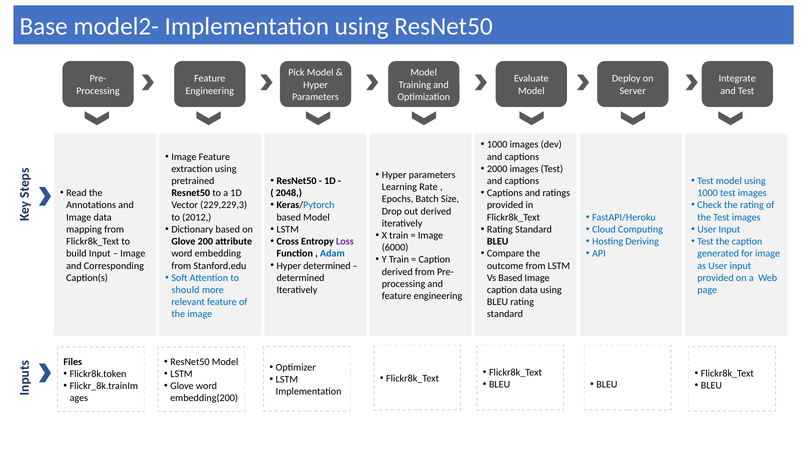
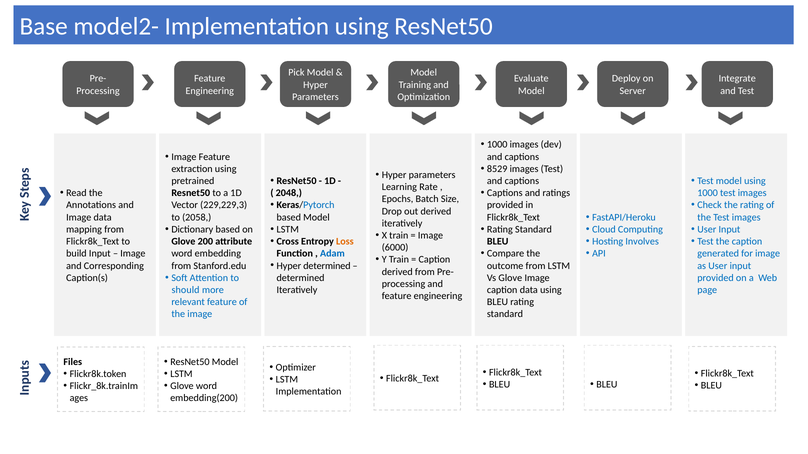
2000: 2000 -> 8529 (497, 169)
2012: 2012 -> 2058 (197, 217)
Loss colour: purple -> orange (345, 242)
Deriving: Deriving -> Involves (642, 242)
Vs Based: Based -> Glove (510, 278)
